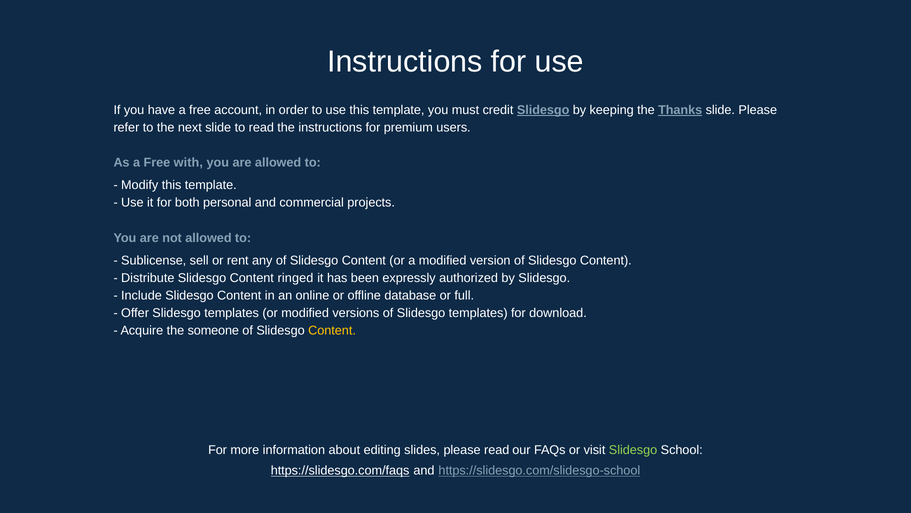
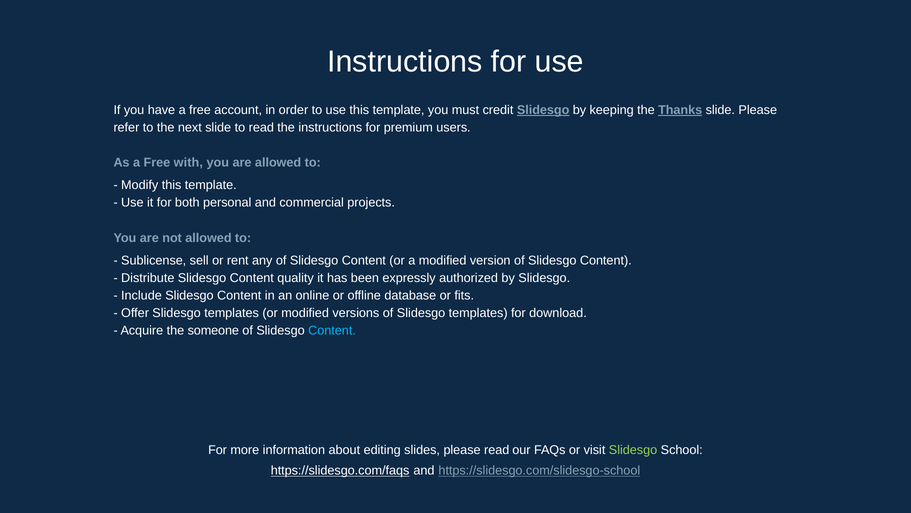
ringed: ringed -> quality (296, 278)
full: full -> fits (464, 295)
Content colour: yellow -> light blue (332, 330)
